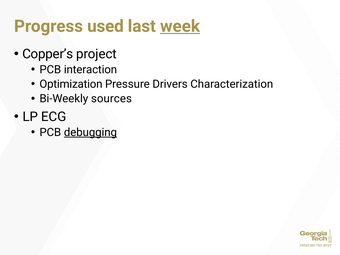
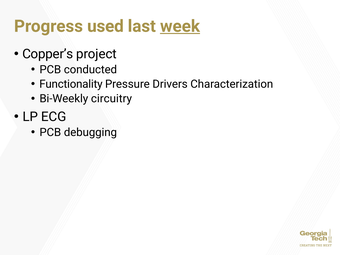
interaction: interaction -> conducted (90, 70)
Optimization: Optimization -> Functionality (71, 84)
sources: sources -> circuitry (111, 99)
debugging underline: present -> none (90, 132)
